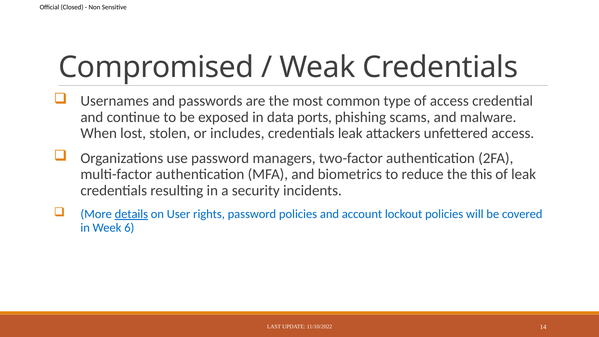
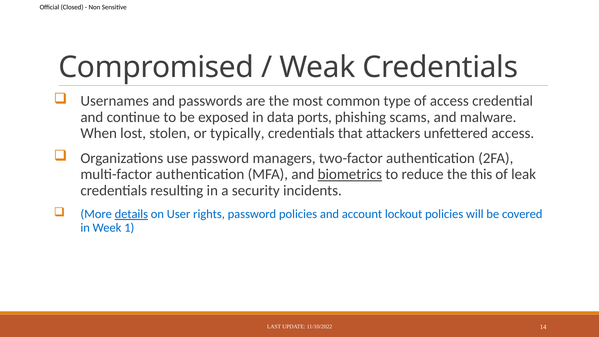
includes: includes -> typically (237, 133)
credentials leak: leak -> that (350, 133)
biometrics underline: none -> present (350, 174)
6: 6 -> 1 (129, 228)
